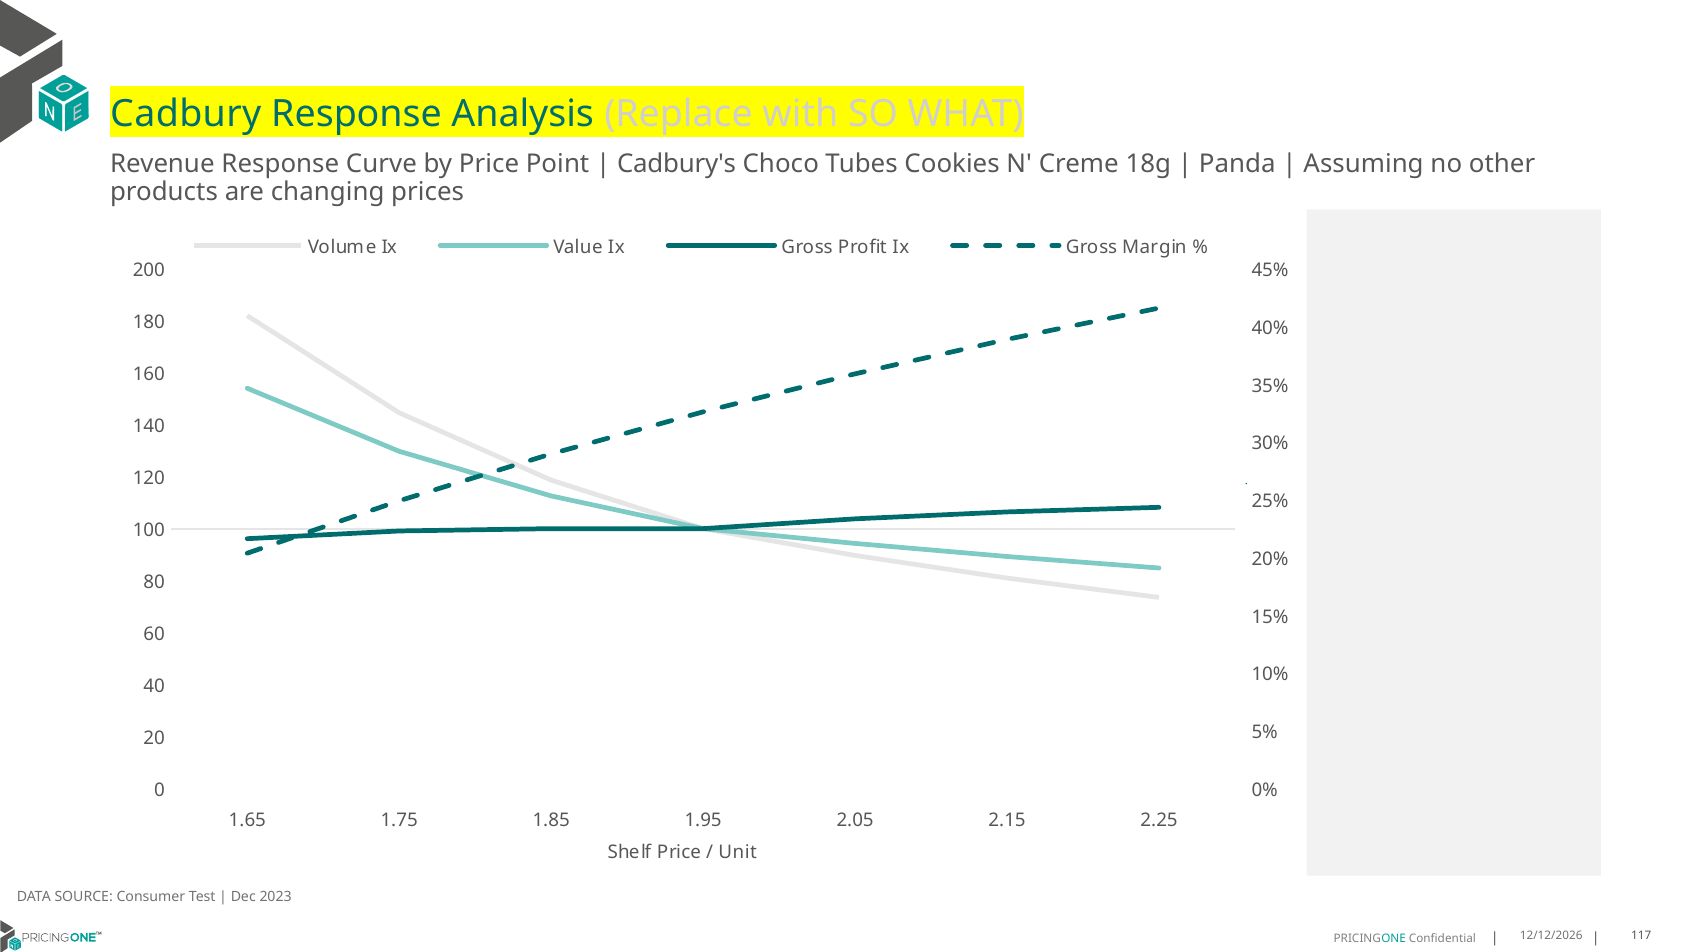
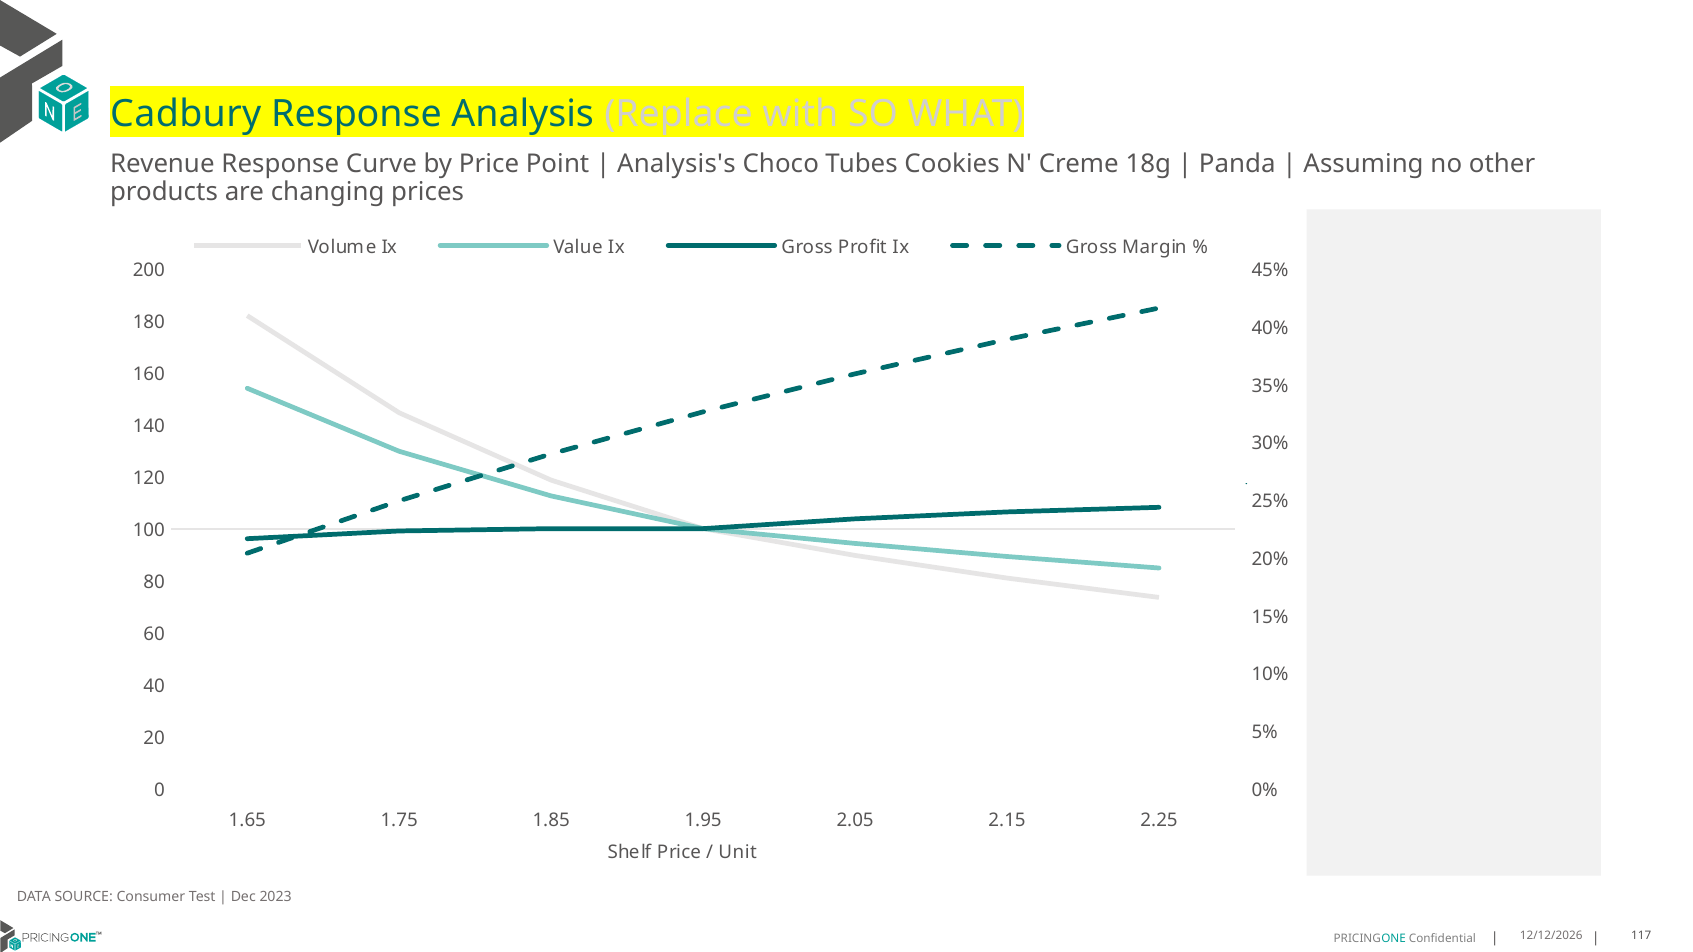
Cadbury's: Cadbury's -> Analysis's (676, 164)
